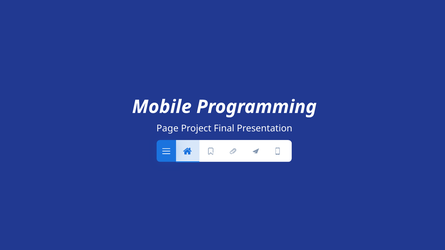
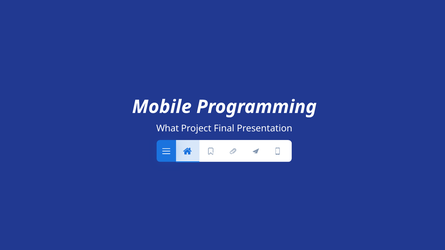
Page: Page -> What (168, 129)
